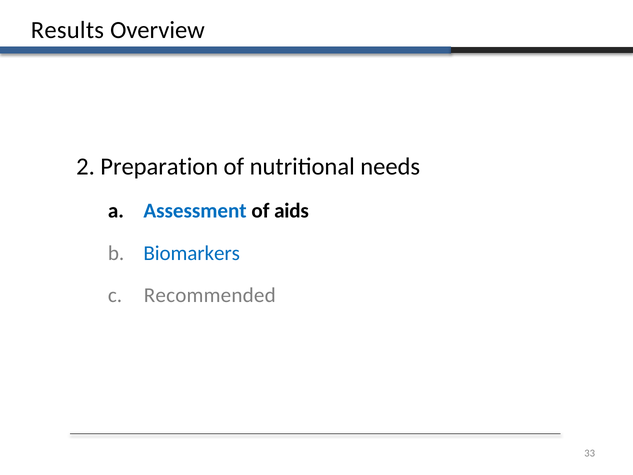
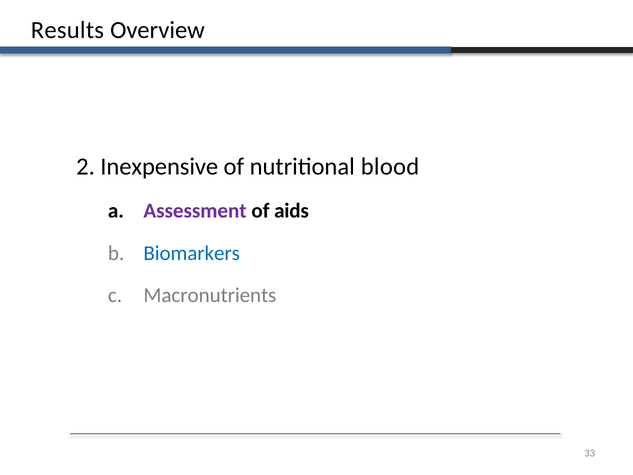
Preparation: Preparation -> Inexpensive (159, 167)
needs: needs -> blood (390, 167)
Assessment colour: blue -> purple (195, 211)
Recommended: Recommended -> Macronutrients (210, 295)
